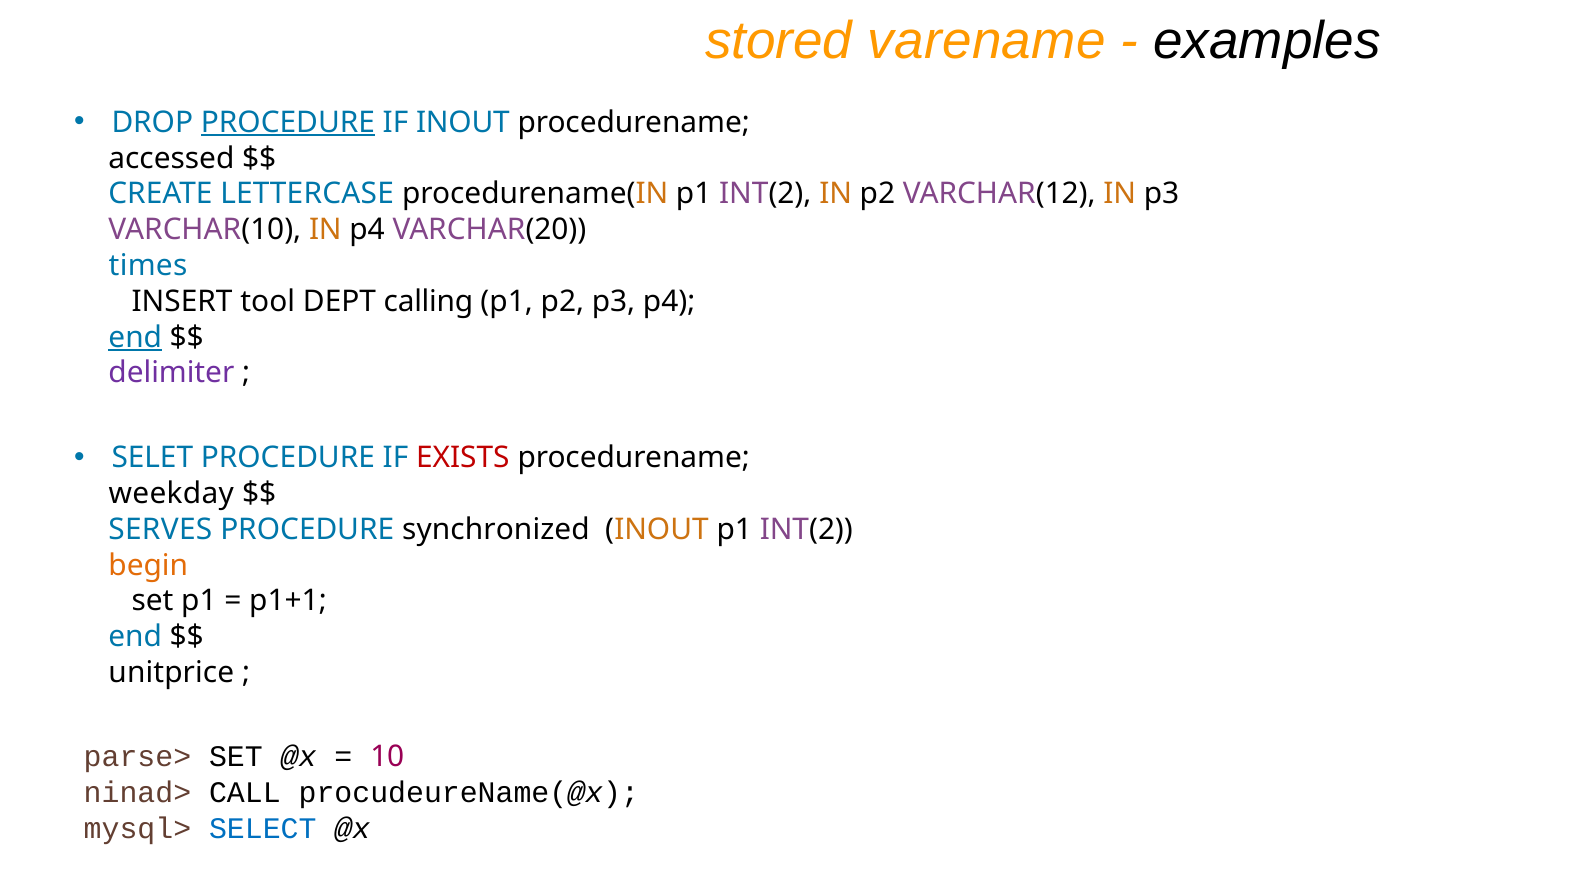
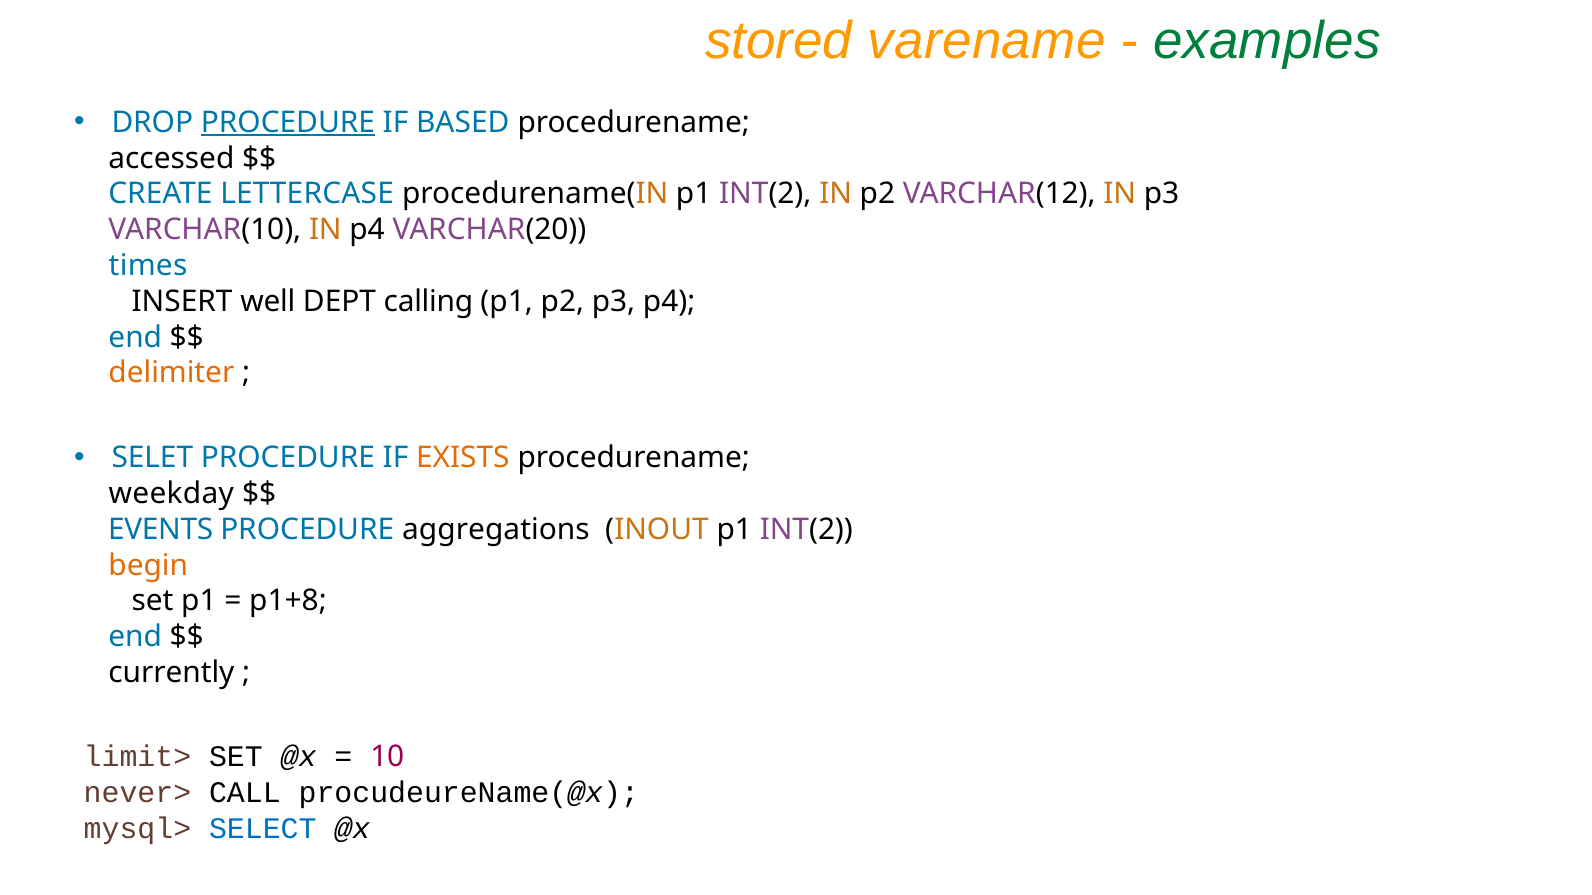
examples colour: black -> green (1267, 41)
IF INOUT: INOUT -> BASED (463, 122)
tool: tool -> well (268, 302)
end underline: present -> none (135, 337)
delimiter colour: purple -> orange (171, 373)
EXISTS colour: red -> orange (463, 458)
SERVES: SERVES -> EVENTS (161, 530)
synchronized: synchronized -> aggregations (496, 530)
p1+1: p1+1 -> p1+8 (288, 601)
unitprice: unitprice -> currently (171, 673)
parse>: parse> -> limit> (137, 757)
ninad>: ninad> -> never> (137, 793)
